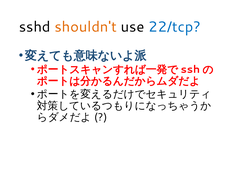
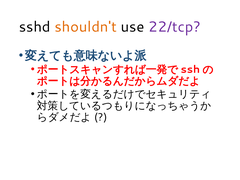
22/tcp colour: blue -> purple (175, 27)
